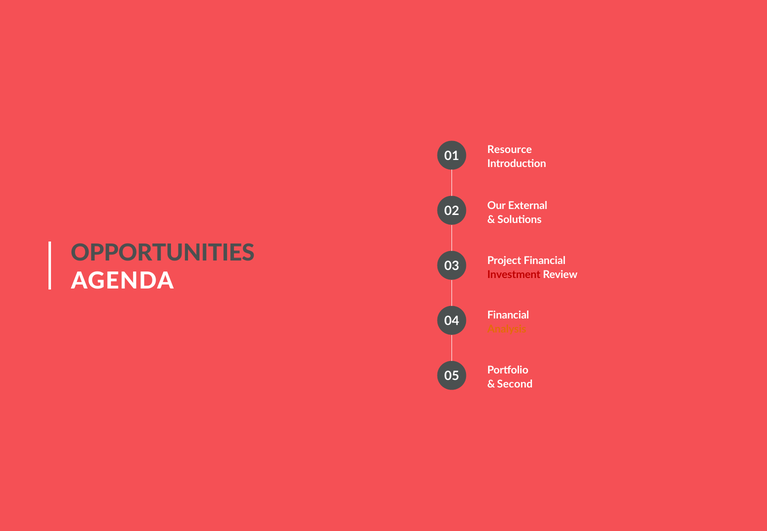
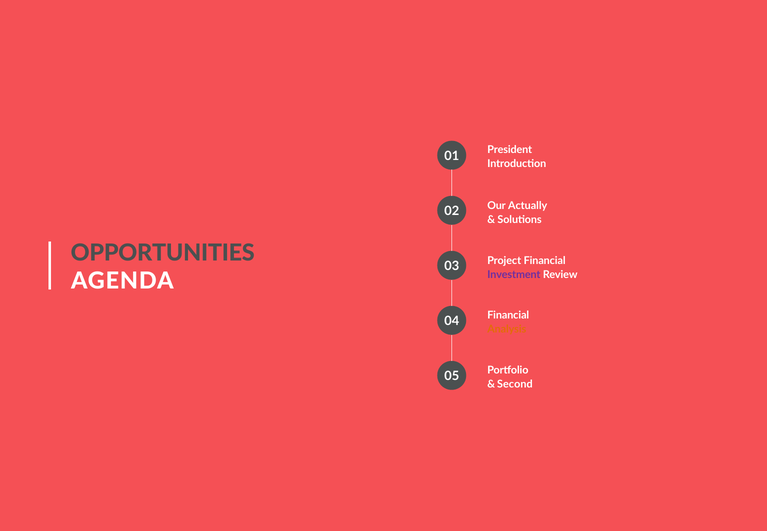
Resource: Resource -> President (510, 149)
External: External -> Actually (528, 206)
Investment colour: red -> purple (514, 275)
